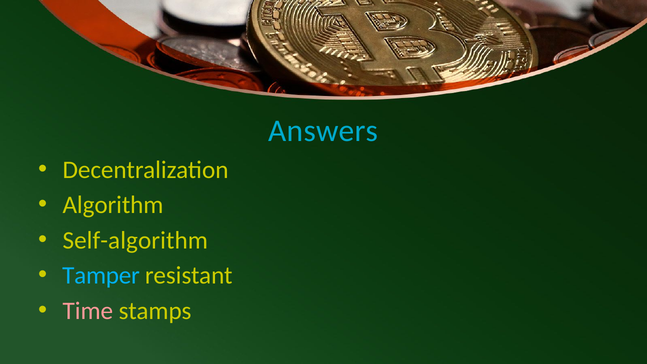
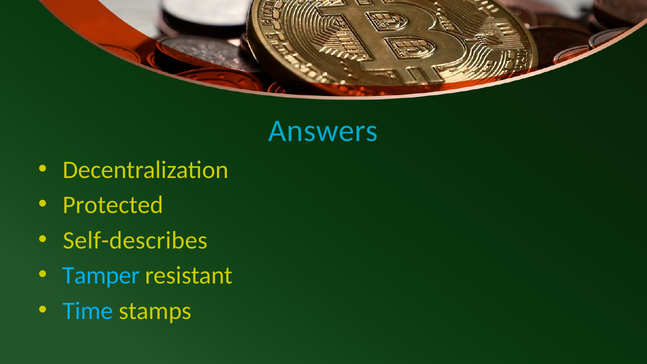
Algorithm: Algorithm -> Protected (113, 205)
Self-algorithm: Self-algorithm -> Self-describes (135, 240)
Time colour: pink -> light blue (88, 311)
